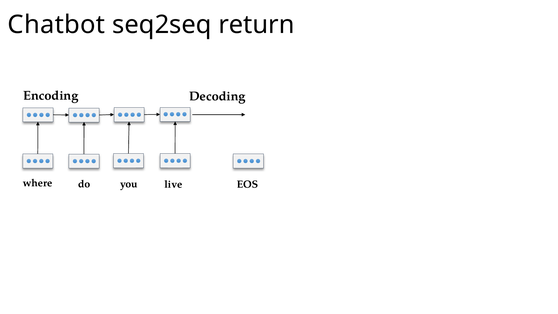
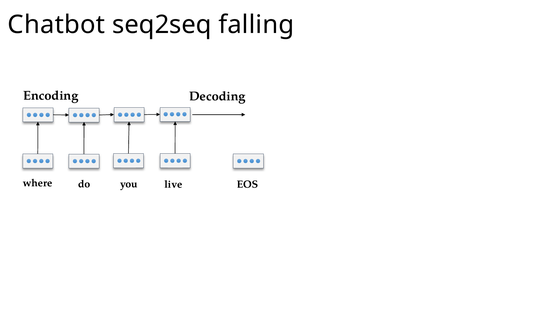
return: return -> falling (256, 25)
